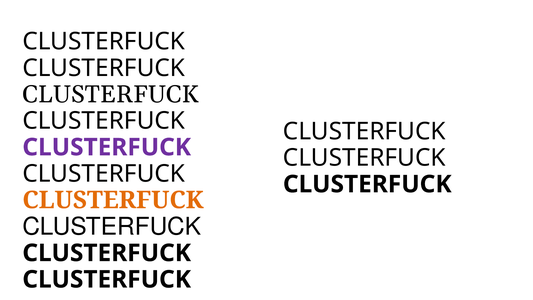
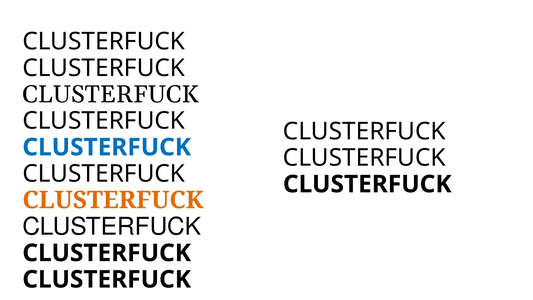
CLUSTERFUCK colour: purple -> blue (107, 147)
